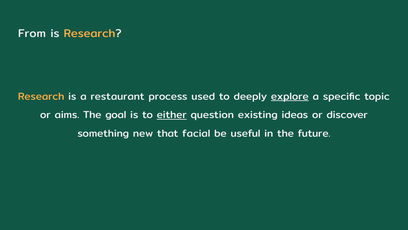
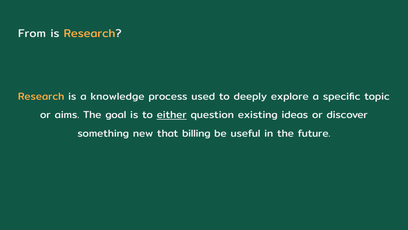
restaurant: restaurant -> knowledge (118, 96)
explore underline: present -> none (290, 96)
facial: facial -> billing (196, 133)
